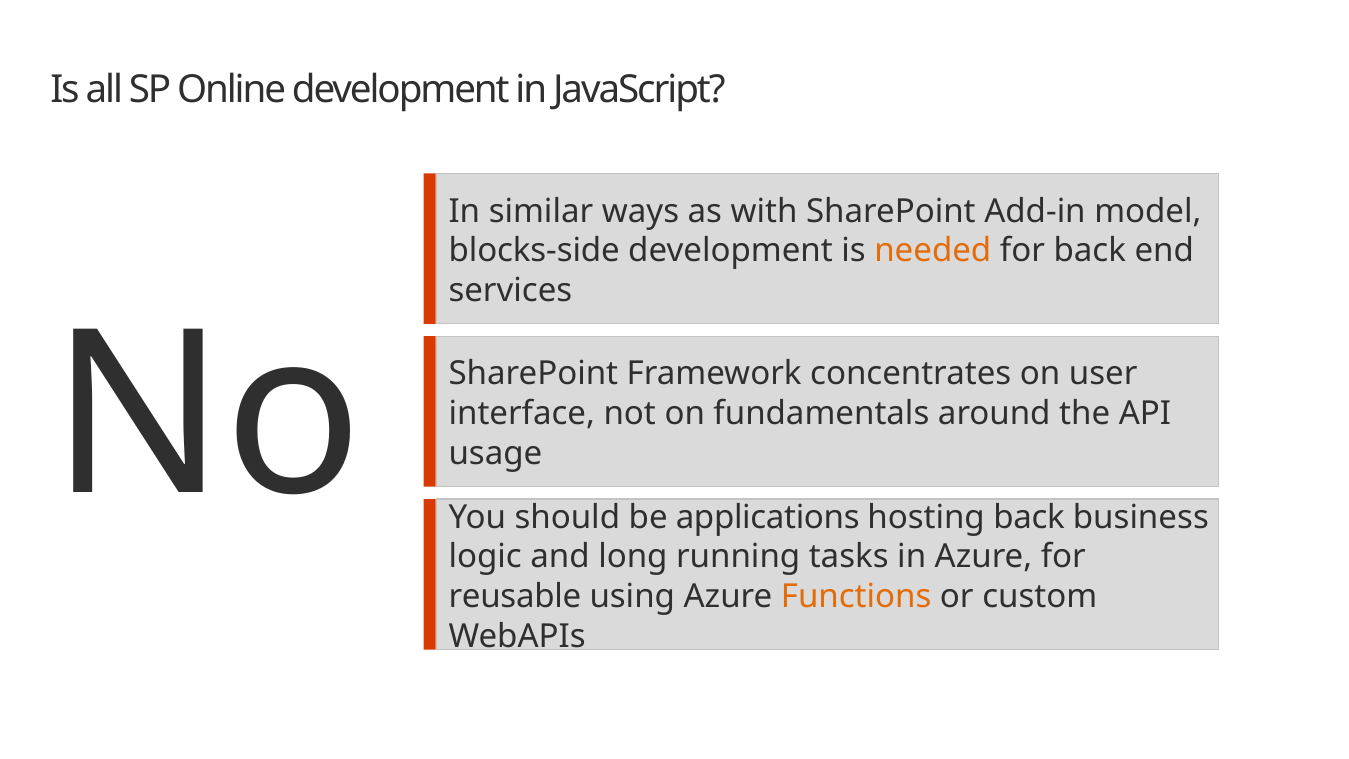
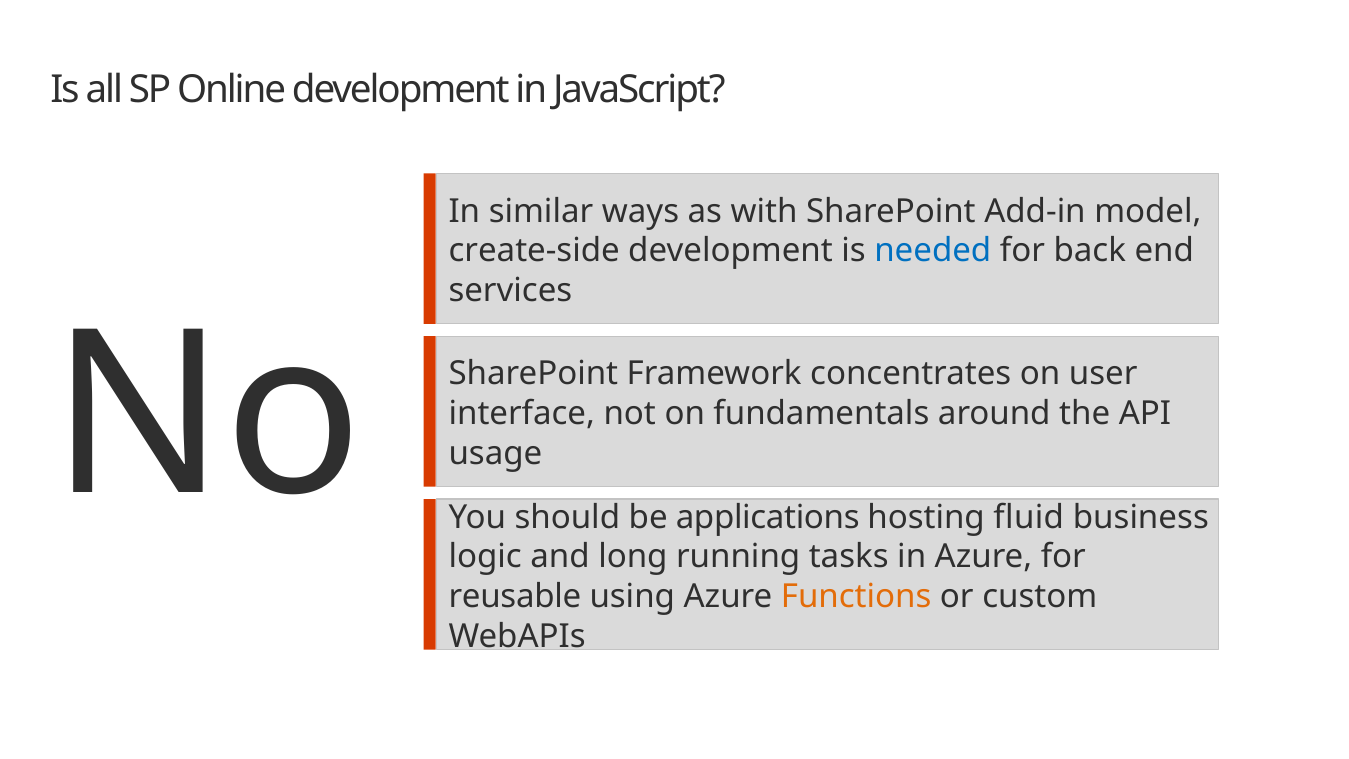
blocks-side: blocks-side -> create-side (534, 251)
needed colour: orange -> blue (933, 251)
hosting back: back -> fluid (1029, 517)
